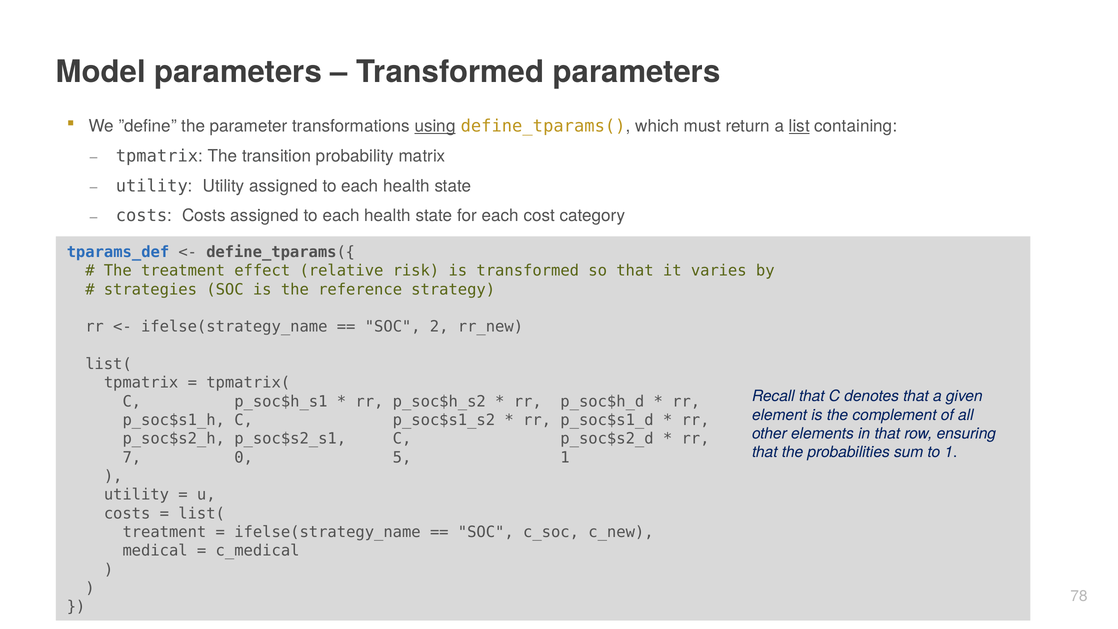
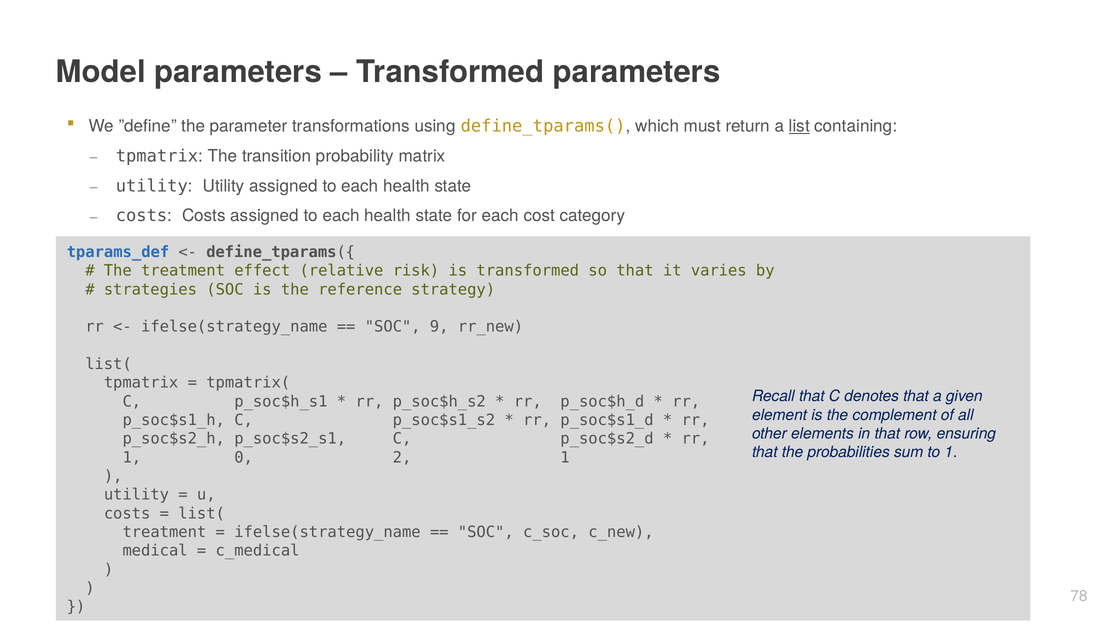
using underline: present -> none (435, 126)
2: 2 -> 9 (439, 327)
7: 7 -> 1 (132, 457)
5: 5 -> 2 (402, 457)
